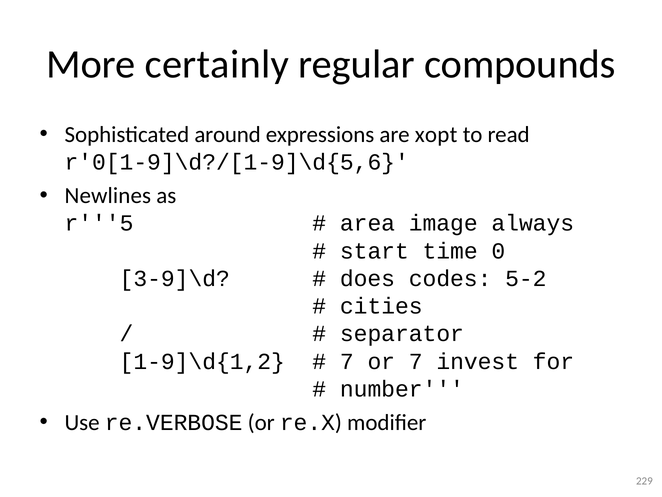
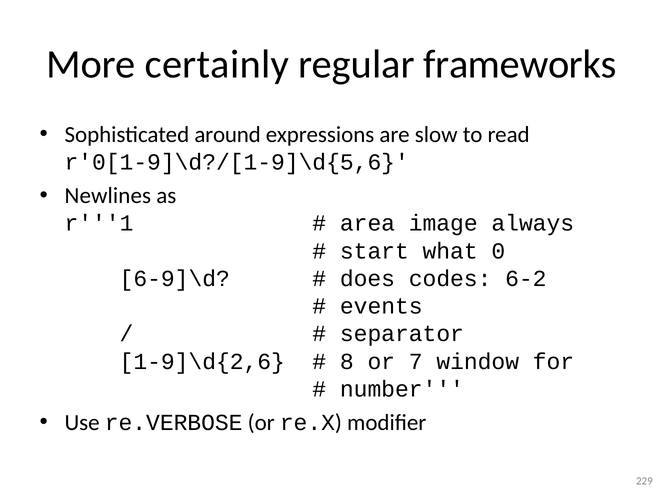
compounds: compounds -> frameworks (520, 64)
xopt: xopt -> slow (436, 135)
r'''5: r'''5 -> r'''1 (99, 223)
time: time -> what (450, 251)
3-9]\d: 3-9]\d -> 6-9]\d (175, 278)
5-2: 5-2 -> 6-2 (526, 278)
cities: cities -> events (381, 306)
1-9]\d{1,2: 1-9]\d{1,2 -> 1-9]\d{2,6 (202, 361)
7: 7 -> 8 (347, 361)
invest: invest -> window (478, 361)
